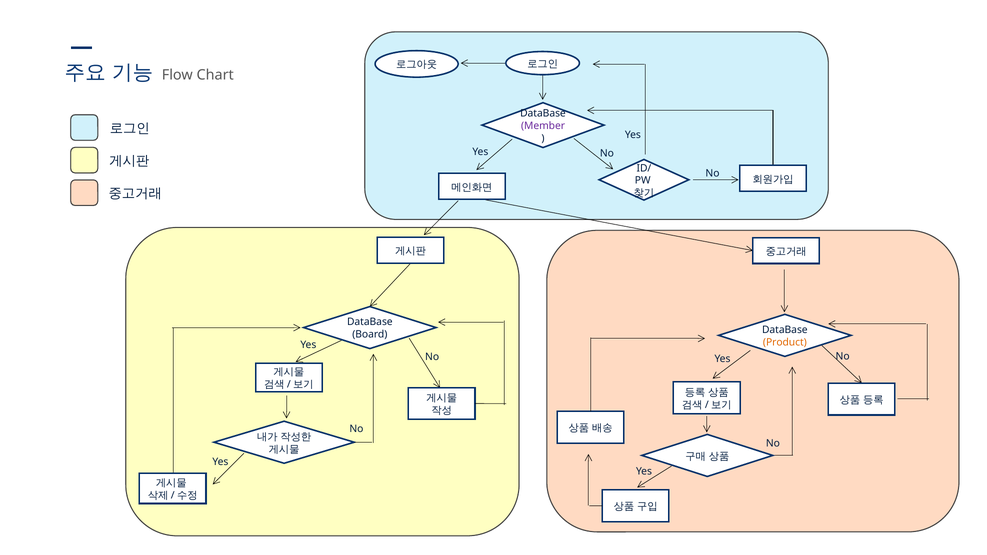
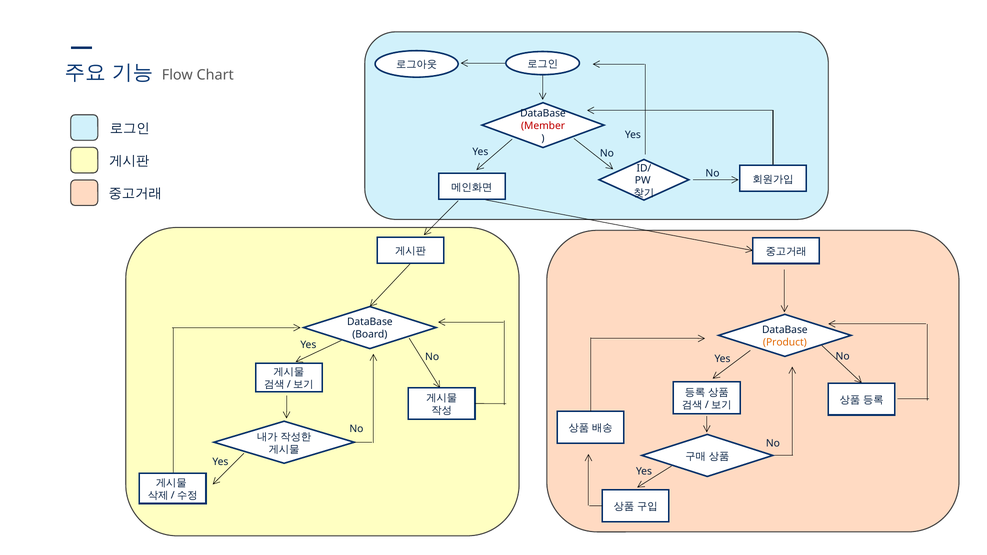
Member colour: purple -> red (543, 126)
